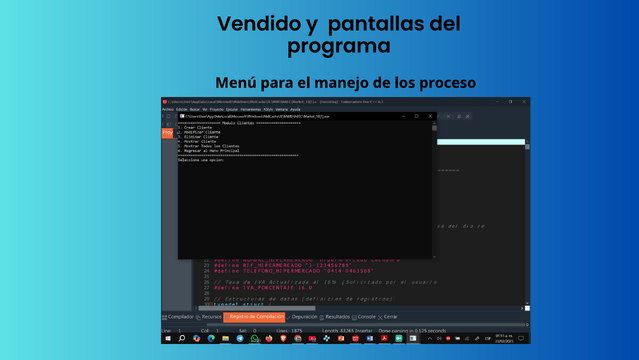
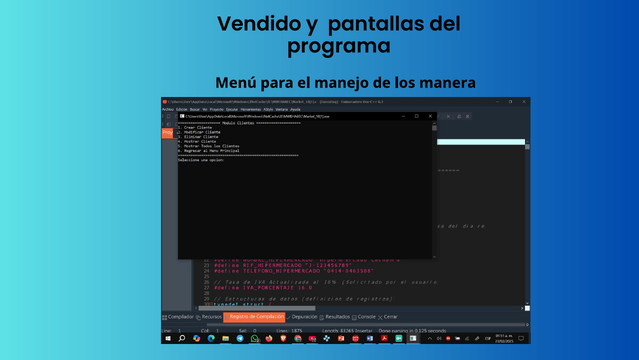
proceso: proceso -> manera (448, 83)
